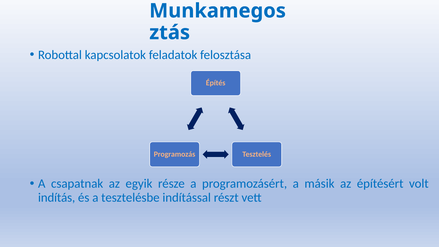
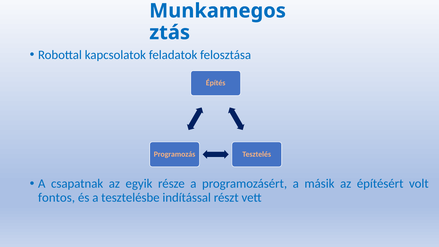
indítás: indítás -> fontos (57, 197)
